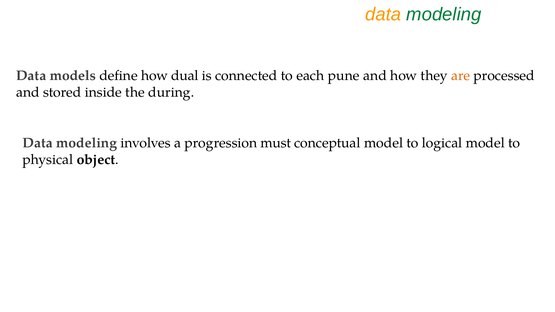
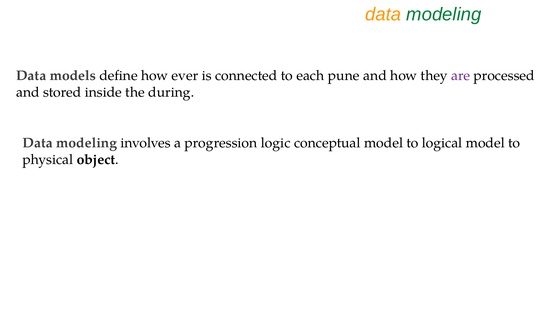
dual: dual -> ever (185, 76)
are colour: orange -> purple (461, 76)
must: must -> logic (276, 143)
